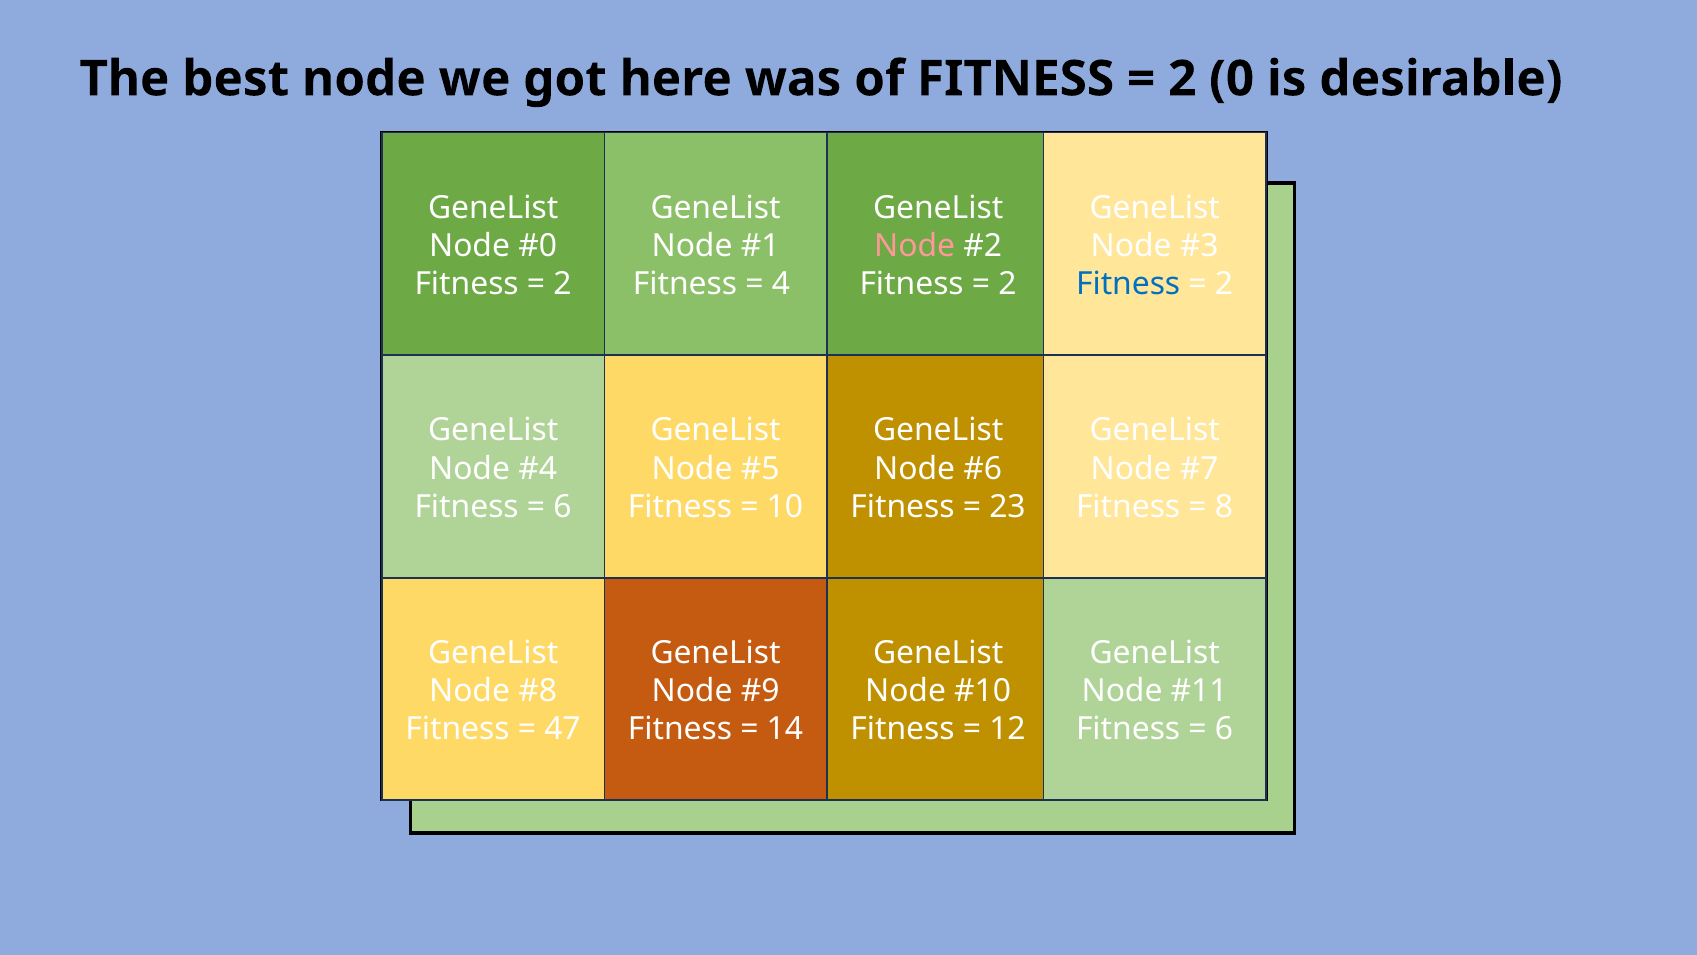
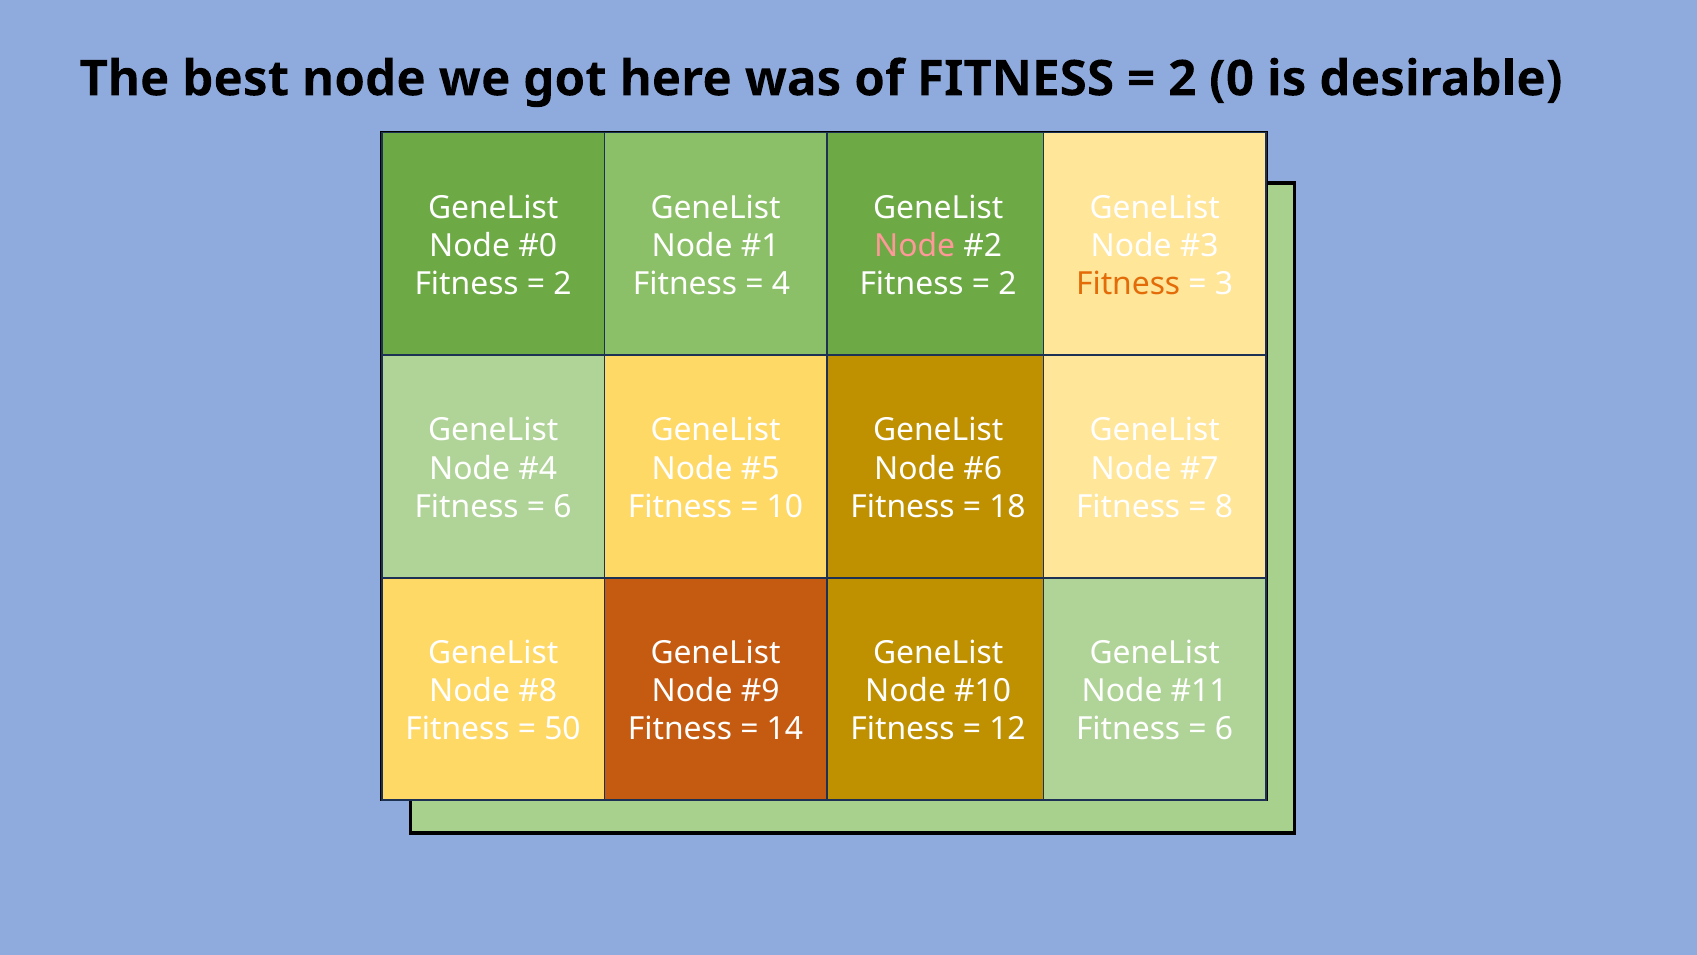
Fitness colour: blue -> orange (1128, 284)
2: 2 -> 3 (1224, 284)
23: 23 -> 18 (1007, 507)
47: 47 -> 50 (562, 729)
